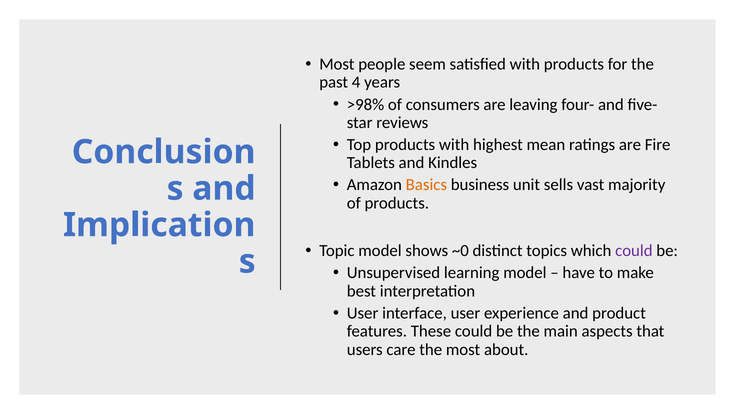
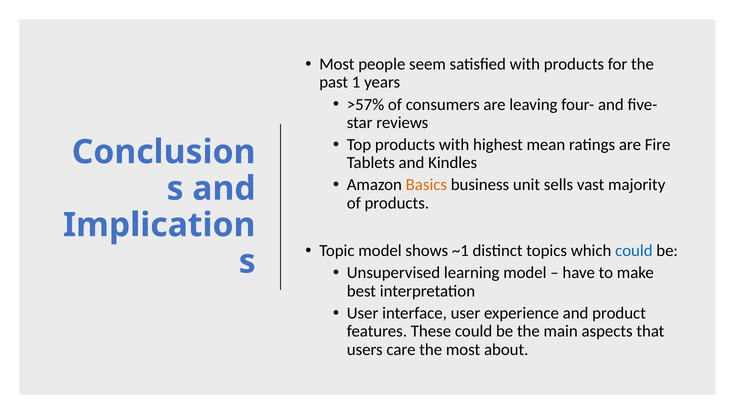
4: 4 -> 1 (356, 82)
>98%: >98% -> >57% (366, 104)
~0: ~0 -> ~1 (460, 251)
could colour: purple -> blue (634, 251)
